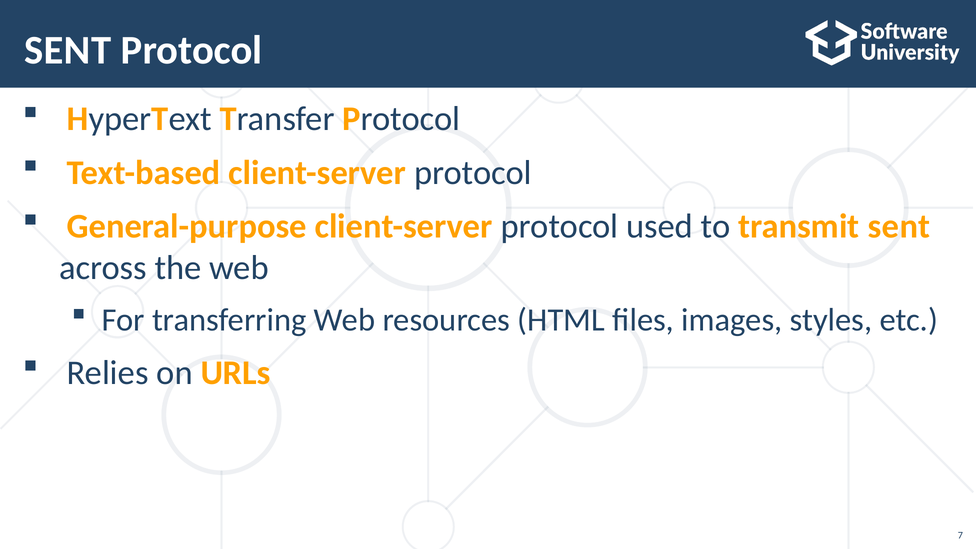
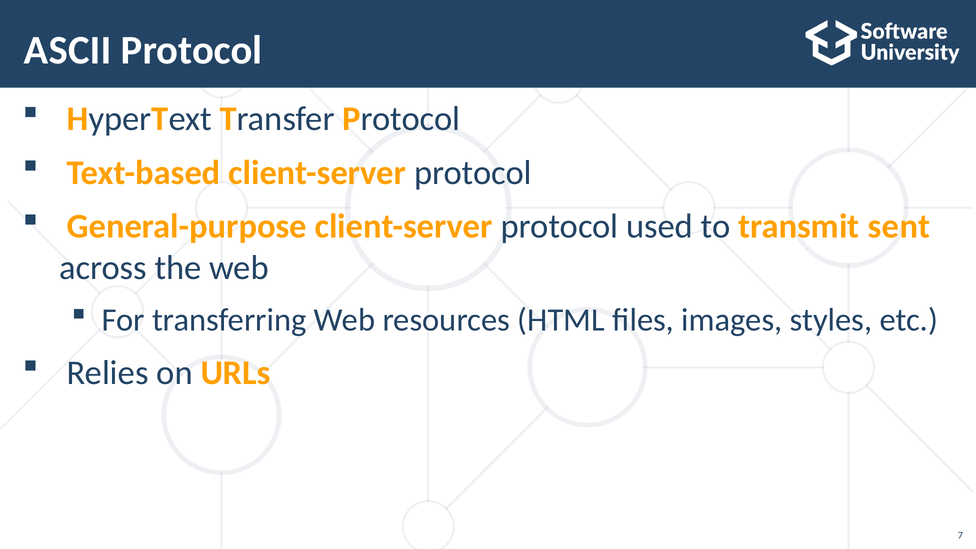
SENT: SENT -> ASCII (68, 51)
